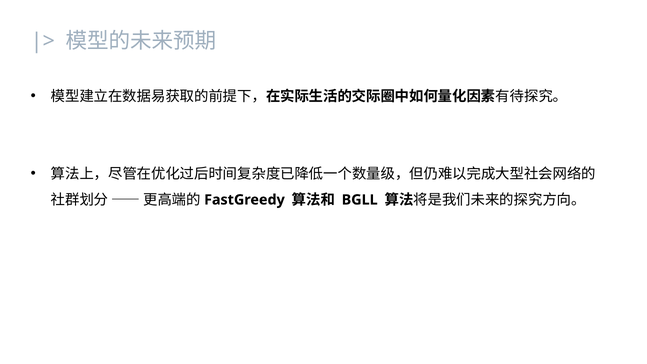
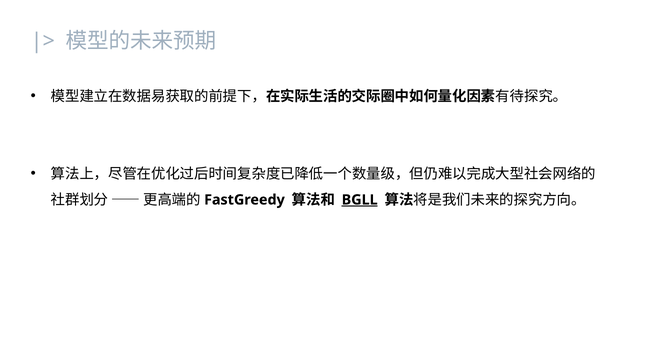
BGLL underline: none -> present (360, 200)
